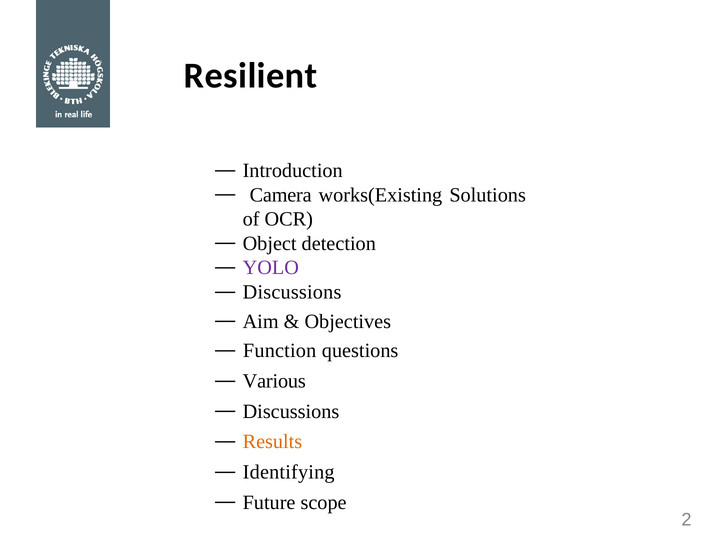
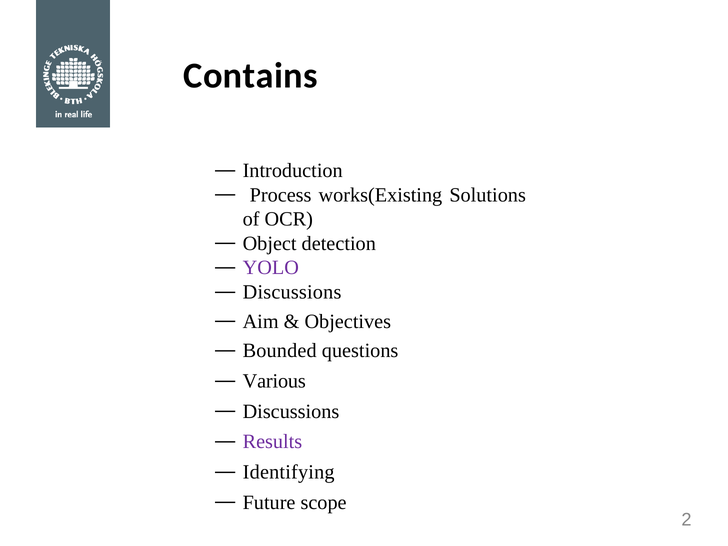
Resilient: Resilient -> Contains (251, 76)
Camera: Camera -> Process (281, 195)
Function: Function -> Bounded (280, 351)
Results colour: orange -> purple (272, 442)
